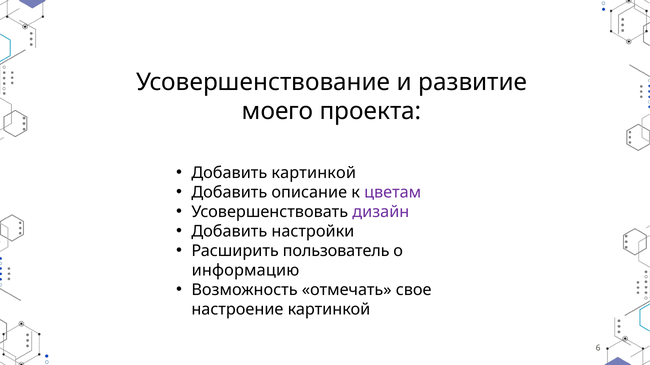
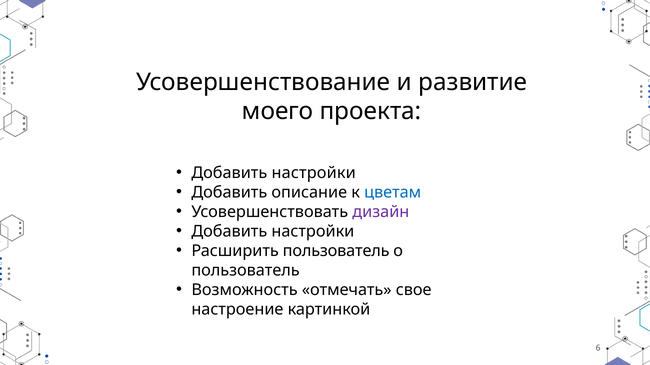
картинкой: картинкой -> настройки (314, 173)
цветам colour: purple -> blue (393, 193)
информацию: информацию -> пользователь (246, 271)
